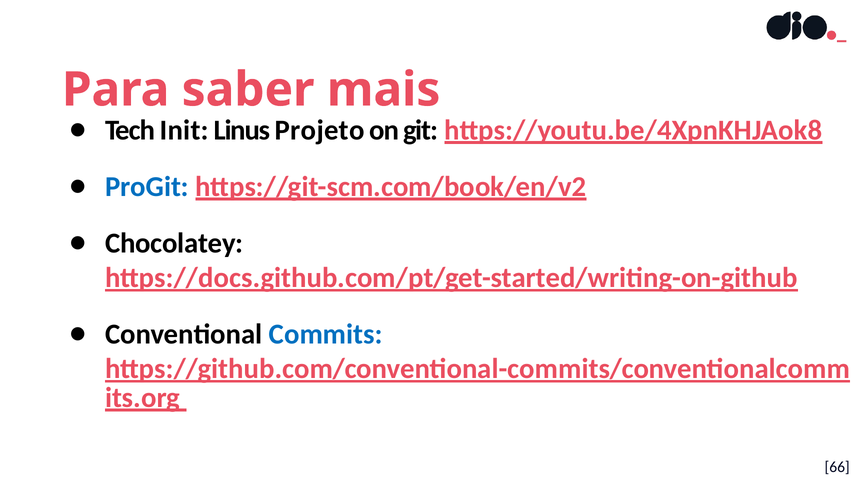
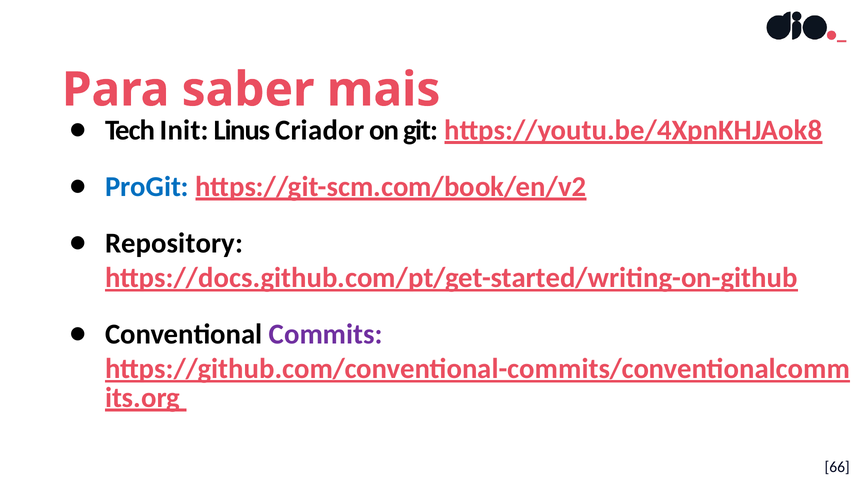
Projeto: Projeto -> Criador (320, 130)
Chocolatey: Chocolatey -> Repository (174, 243)
Commits colour: blue -> purple (326, 334)
